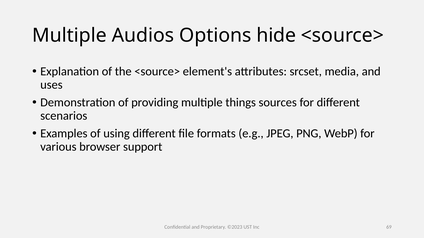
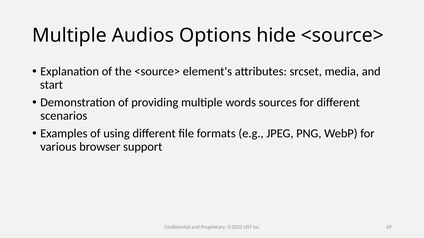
uses: uses -> start (51, 85)
things: things -> words (241, 103)
